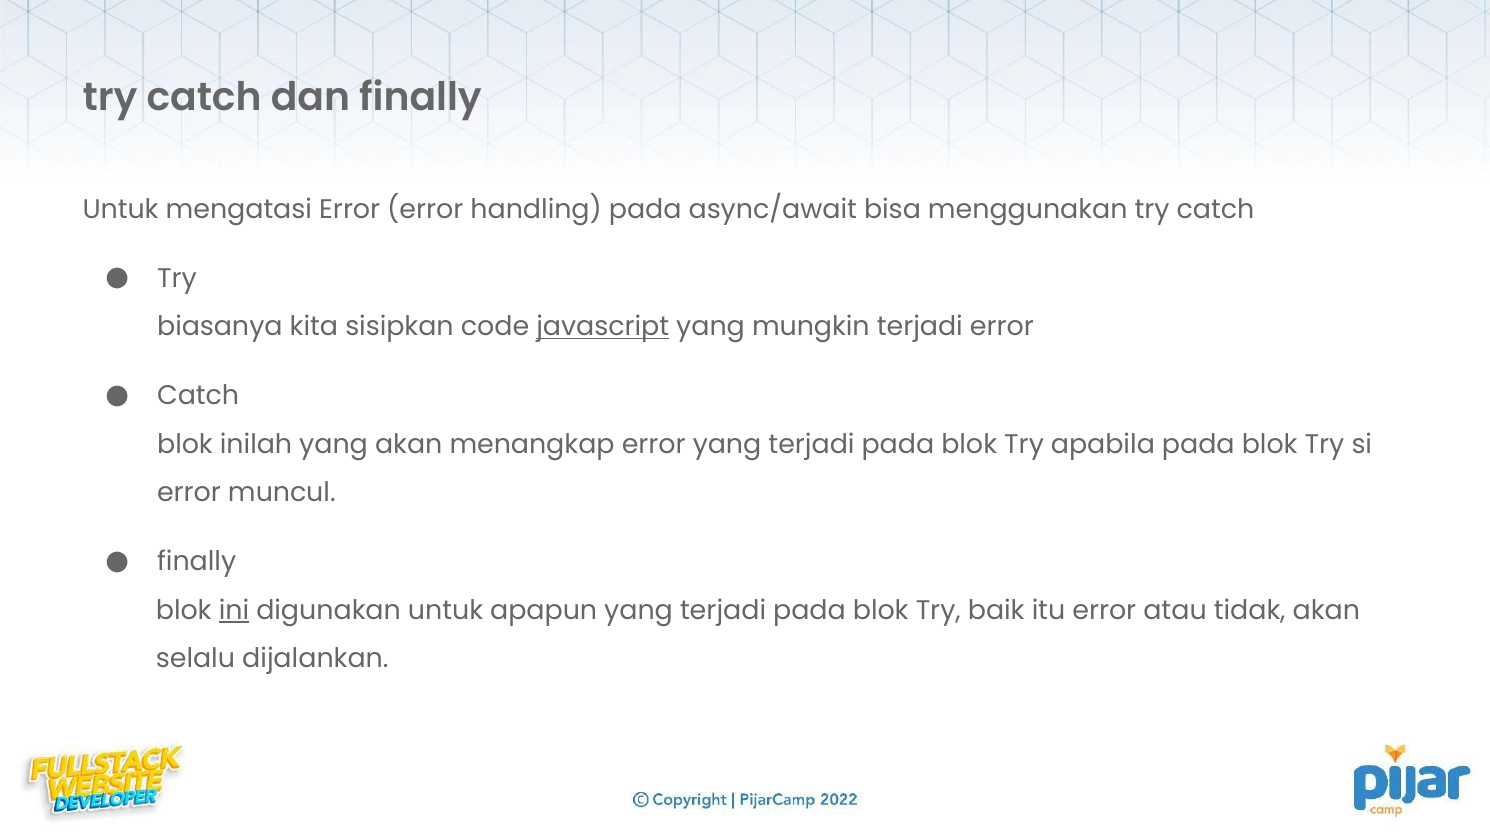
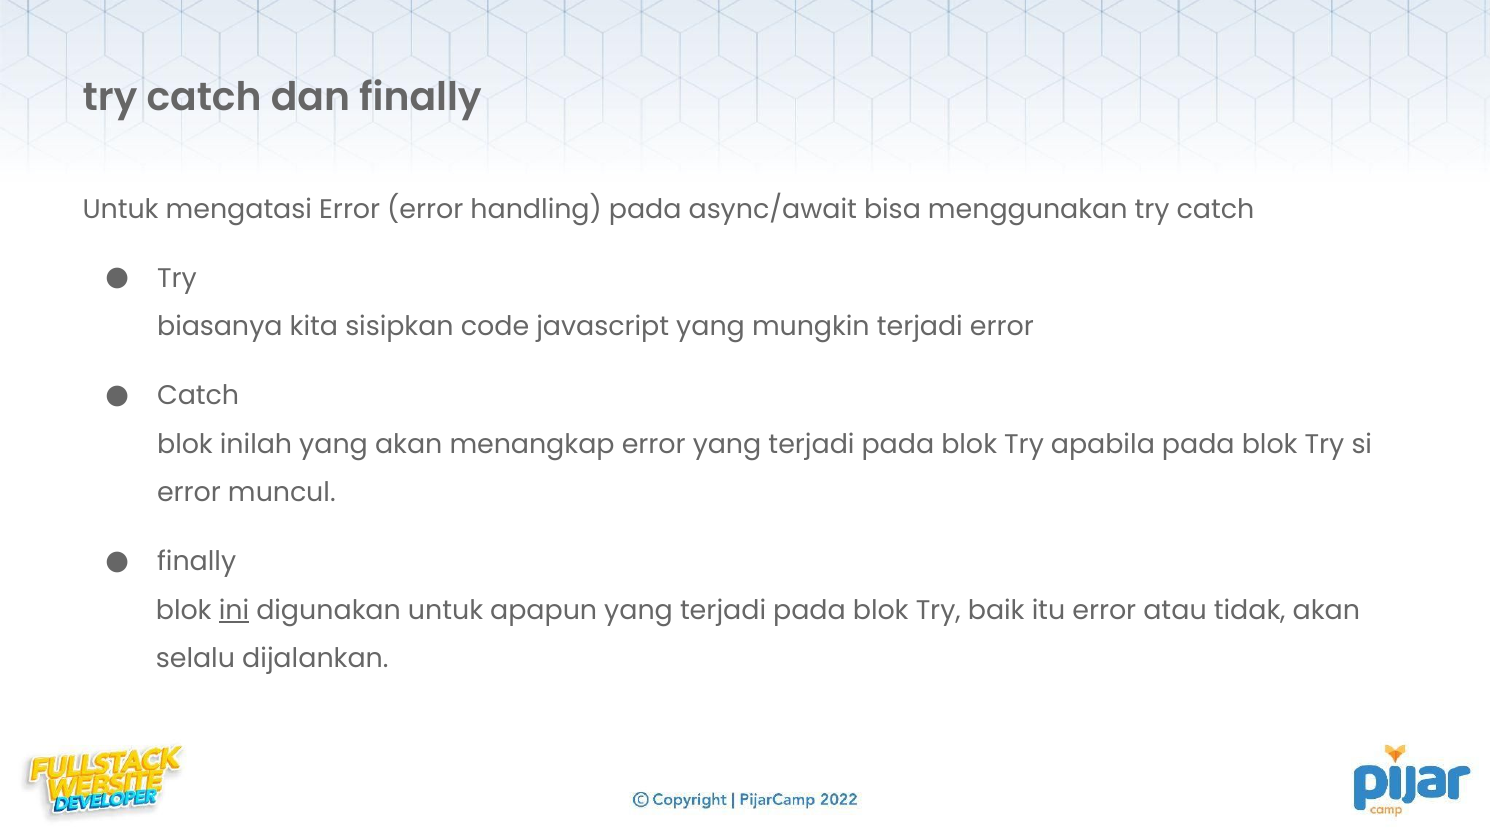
javascript underline: present -> none (603, 327)
